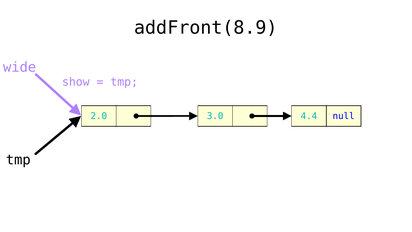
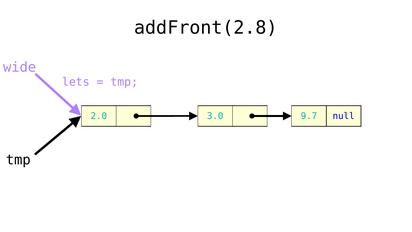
addFront(8.9: addFront(8.9 -> addFront(2.8 (206, 28)
show: show -> lets (76, 82)
4.4: 4.4 -> 9.7 (309, 116)
